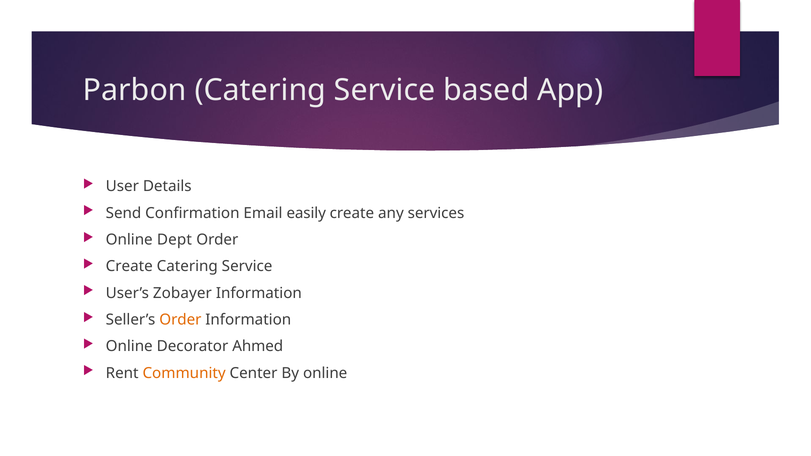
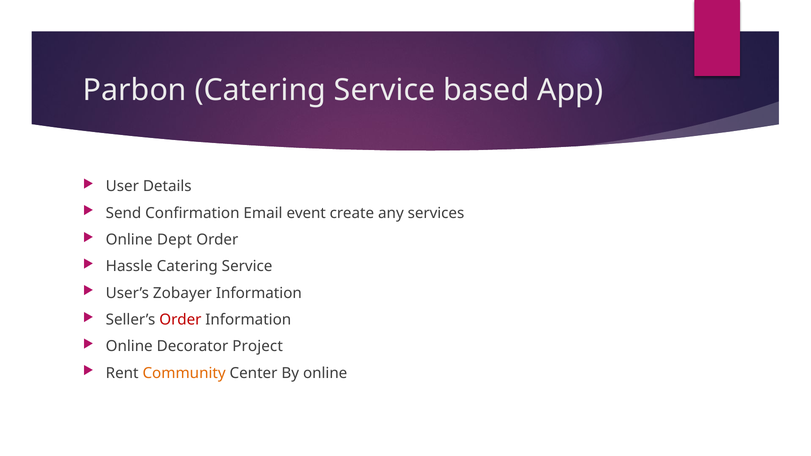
easily: easily -> event (306, 213)
Create: Create -> Hassle (129, 267)
Order colour: orange -> red (180, 320)
Ahmed: Ahmed -> Project (258, 347)
